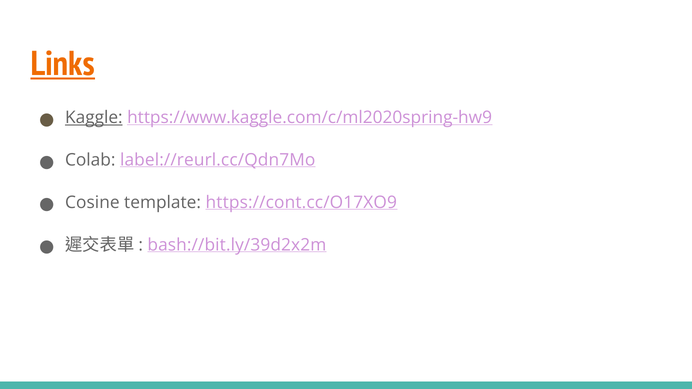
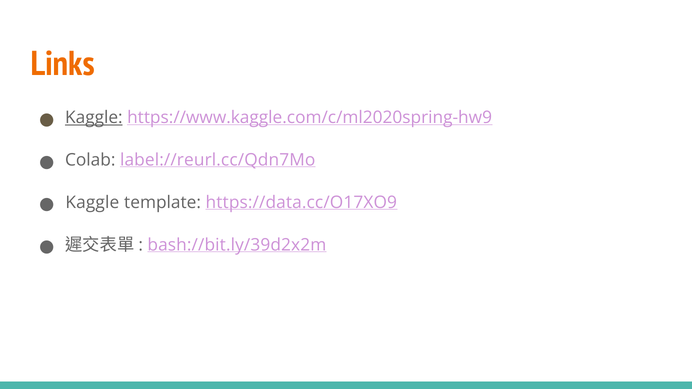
Links underline: present -> none (63, 64)
Cosine: Cosine -> Kaggle (92, 203)
https://cont.cc/O17XO9: https://cont.cc/O17XO9 -> https://data.cc/O17XO9 (301, 203)
